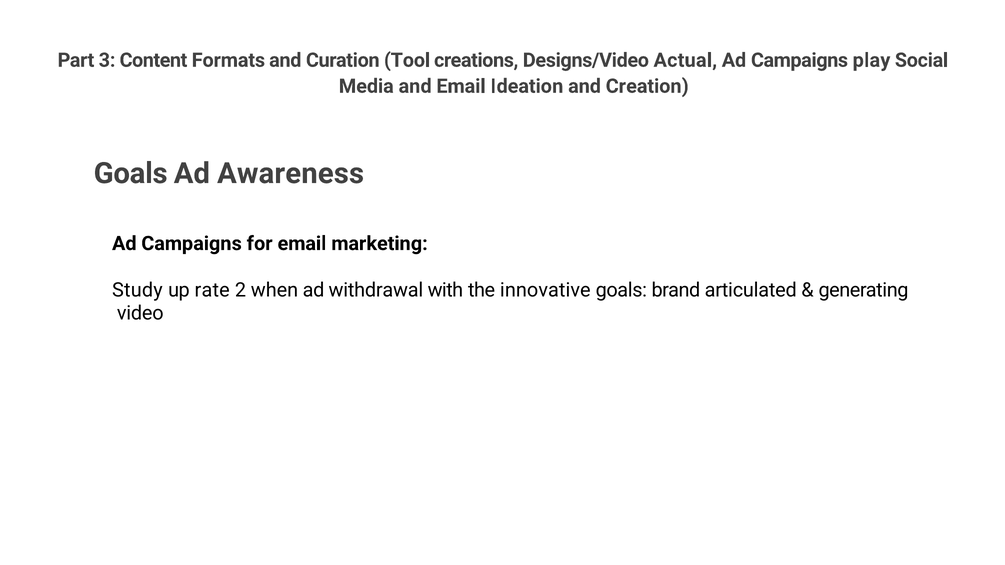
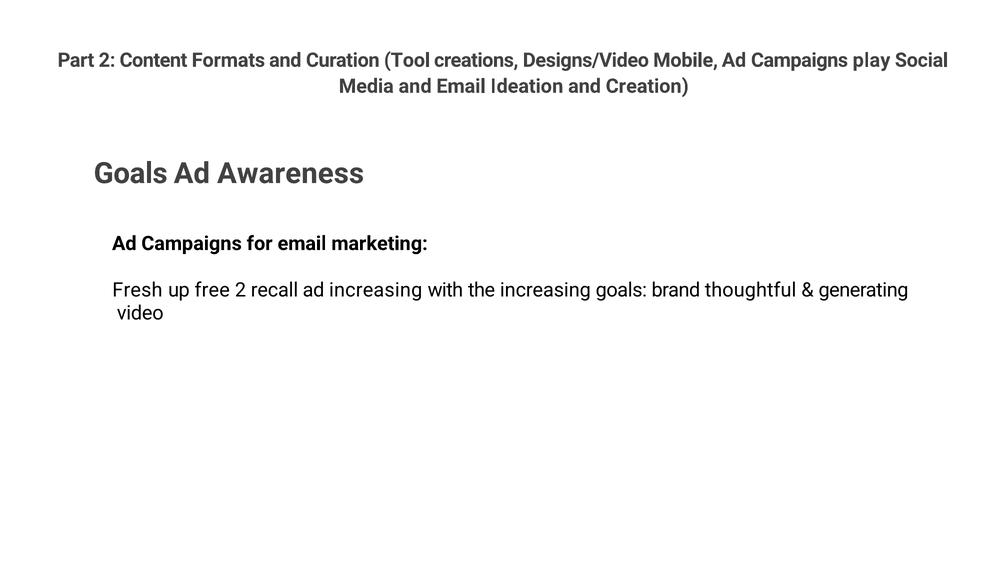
Part 3: 3 -> 2 (107, 60)
Actual: Actual -> Mobile (686, 60)
Study: Study -> Fresh (137, 290)
rate: rate -> free (212, 290)
when: when -> recall (275, 290)
ad withdrawal: withdrawal -> increasing (376, 290)
the innovative: innovative -> increasing (545, 290)
articulated: articulated -> thoughtful (751, 290)
